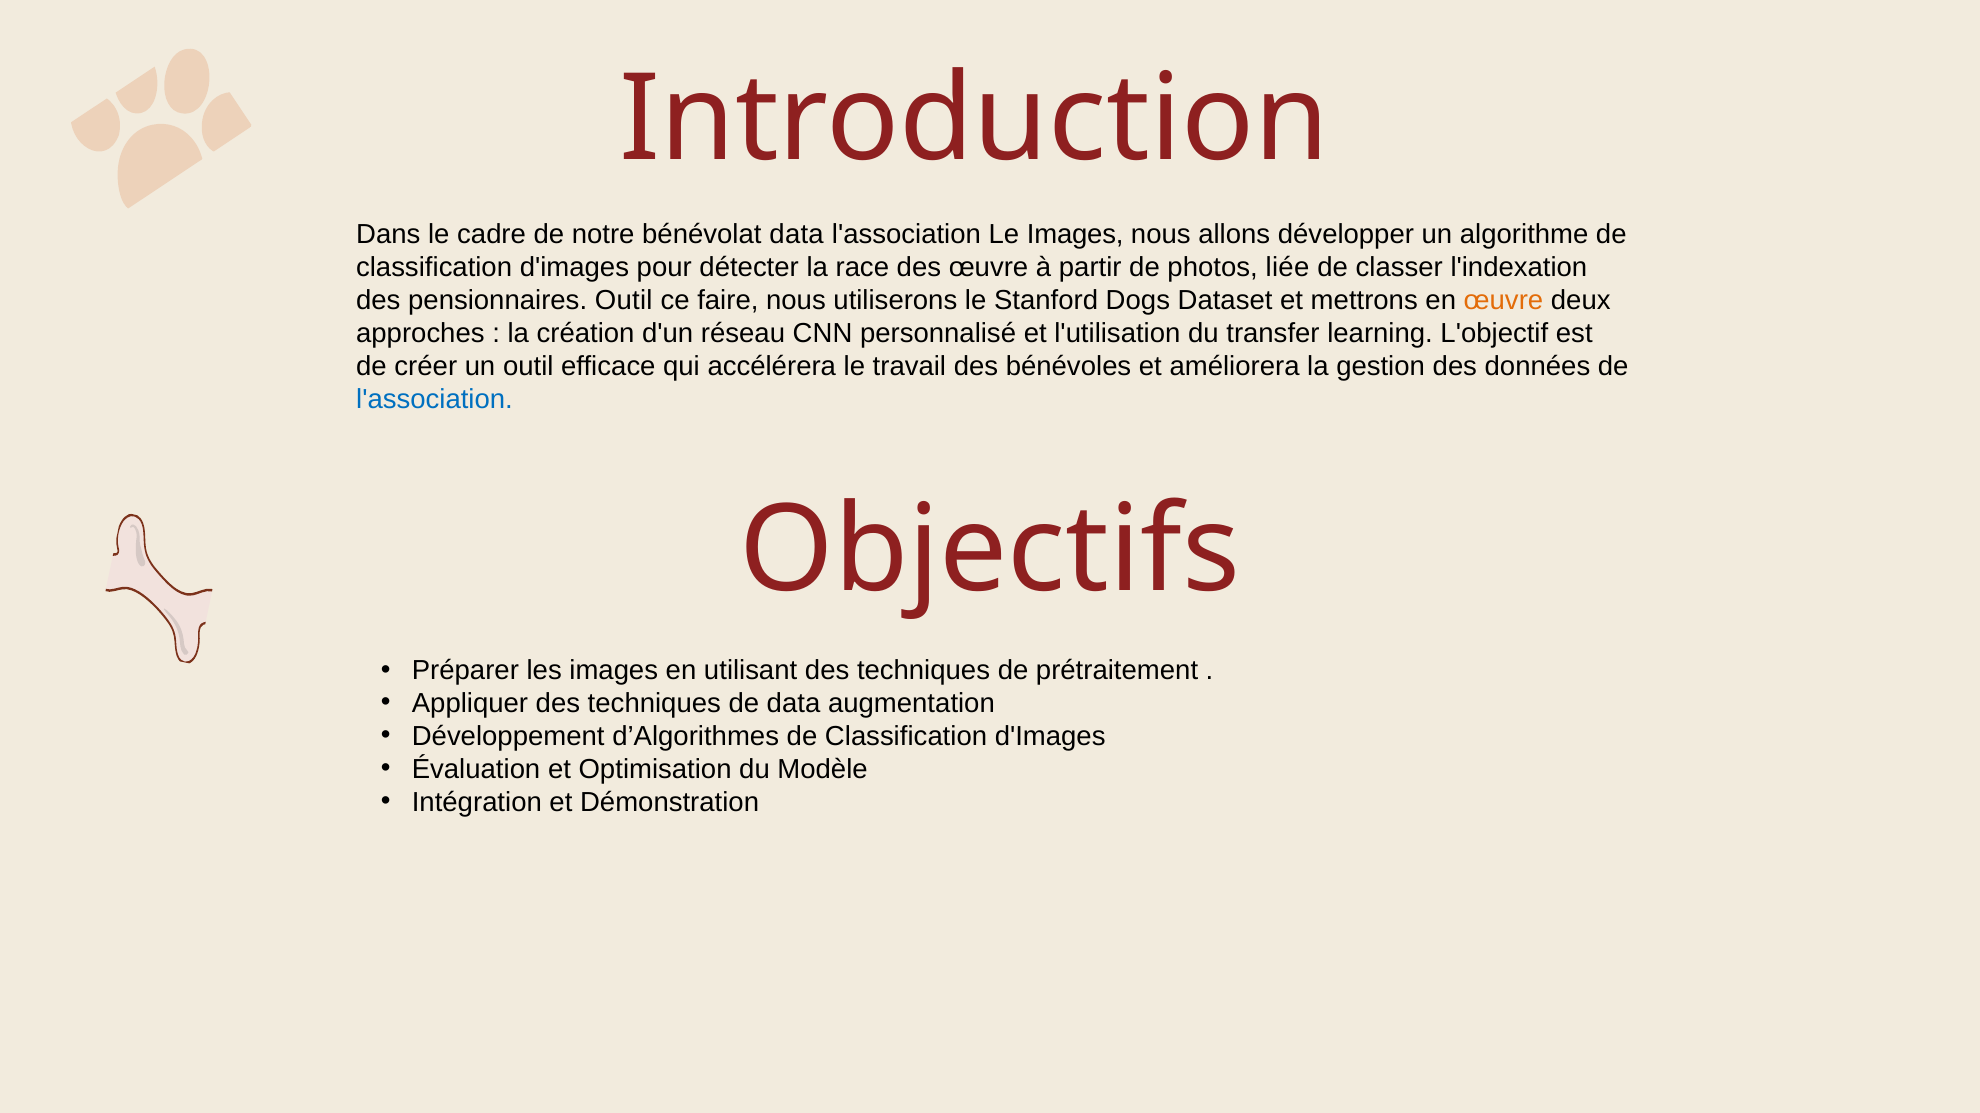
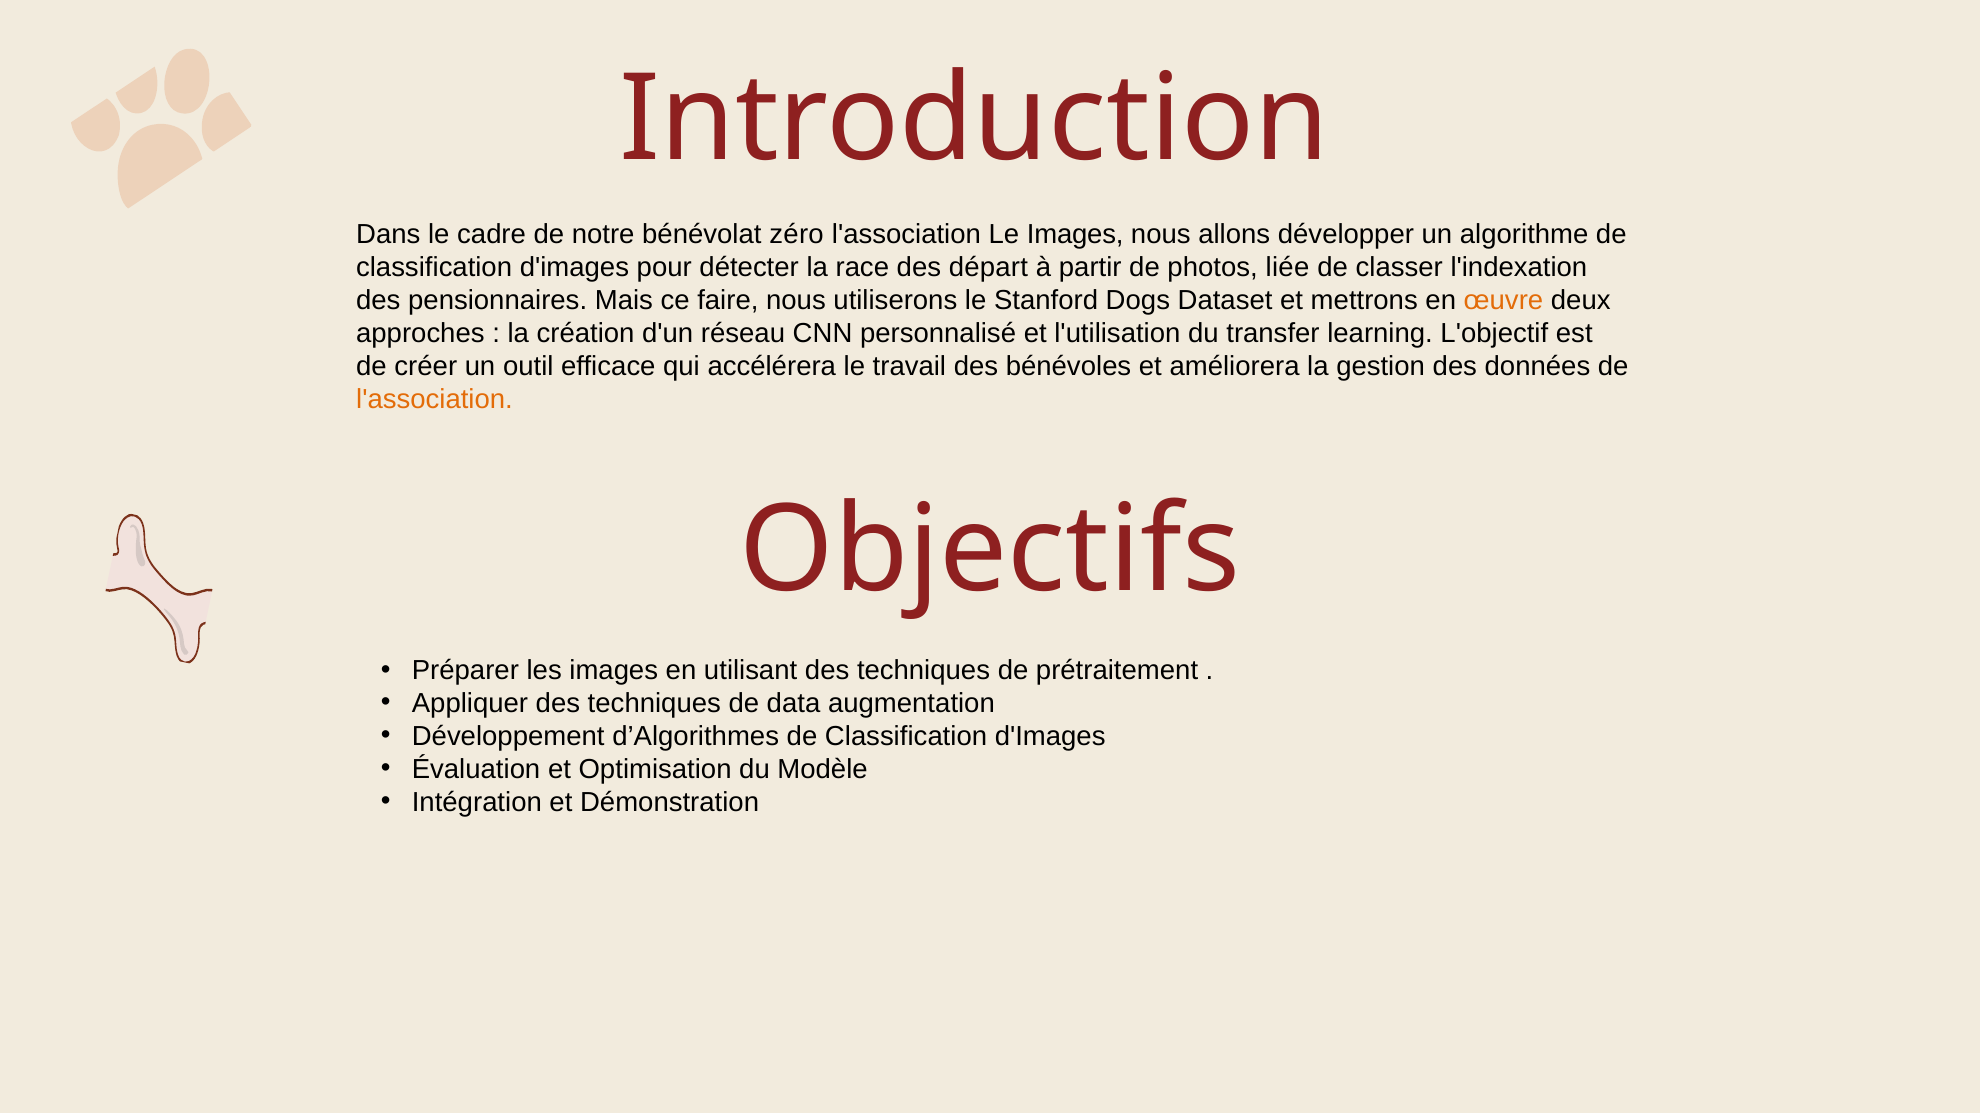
bénévolat data: data -> zéro (797, 235)
des œuvre: œuvre -> départ (988, 268)
pensionnaires Outil: Outil -> Mais (624, 301)
l'association colour: blue -> orange (435, 400)
